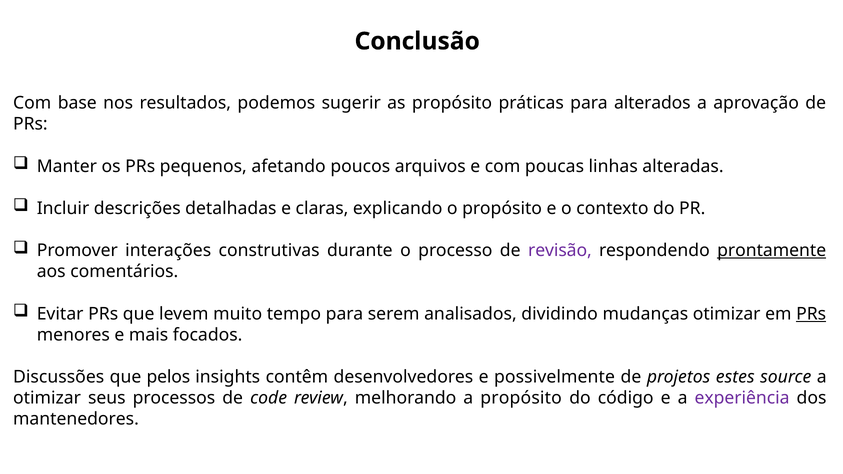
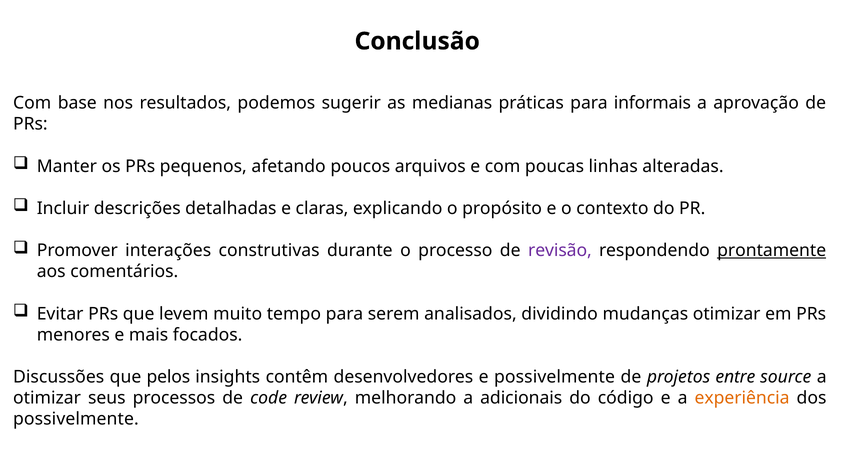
as propósito: propósito -> medianas (452, 103)
alterados: alterados -> informais (652, 103)
PRs underline: present -> none (811, 314)
estes: estes -> entre (735, 377)
a propósito: propósito -> adicionais (521, 398)
experiência colour: purple -> orange (742, 398)
mantenedores: mantenedores -> possivelmente (76, 419)
